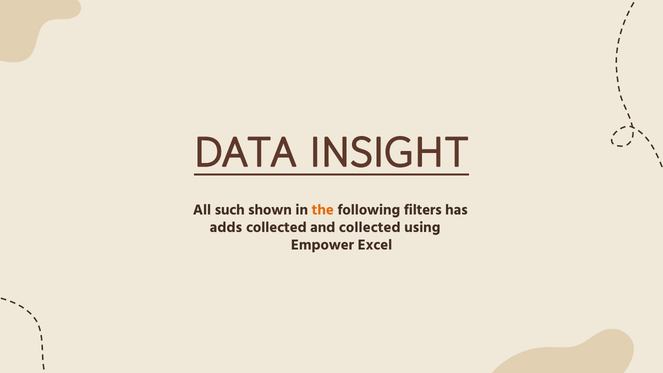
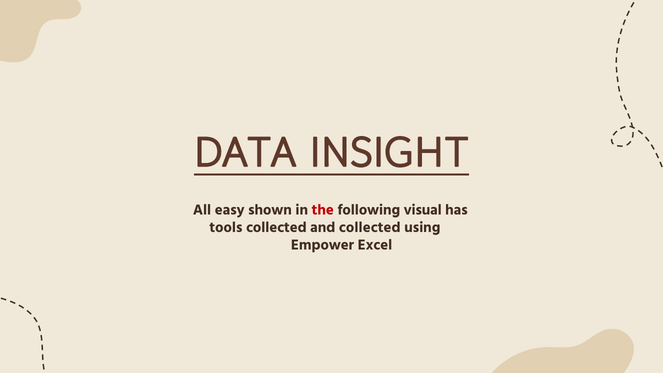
such: such -> easy (230, 210)
the colour: orange -> red (323, 210)
filters: filters -> visual (423, 210)
adds: adds -> tools (226, 227)
